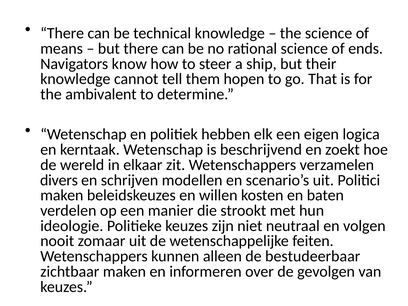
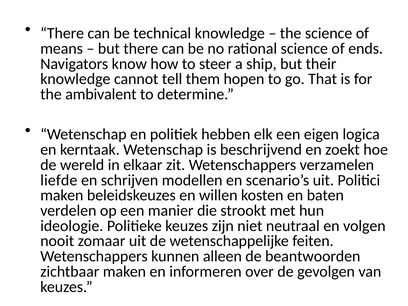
divers: divers -> liefde (59, 180)
bestudeerbaar: bestudeerbaar -> beantwoorden (313, 256)
